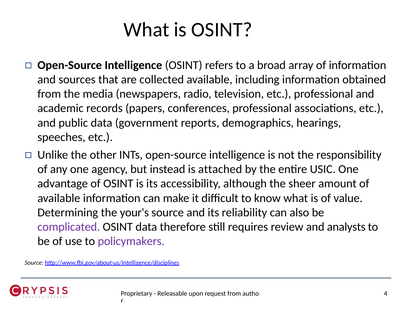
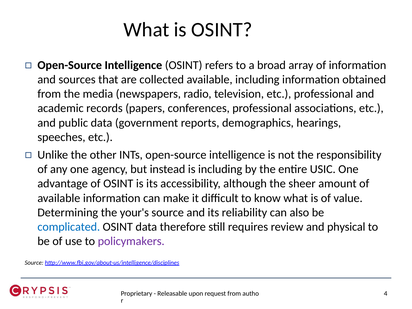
is attached: attached -> including (220, 169)
complicated colour: purple -> blue (69, 227)
analysts: analysts -> physical (346, 227)
